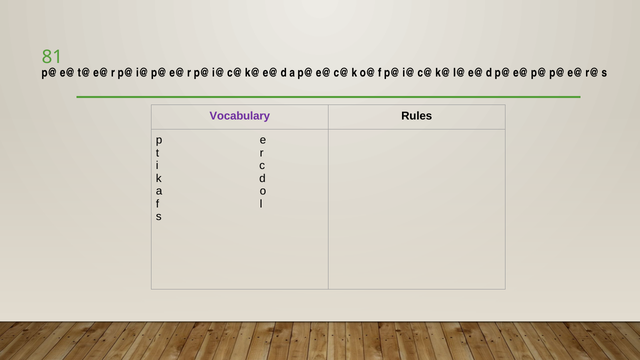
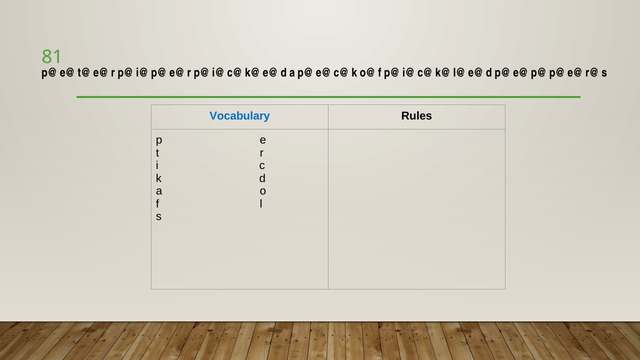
Vocabulary colour: purple -> blue (240, 116)
